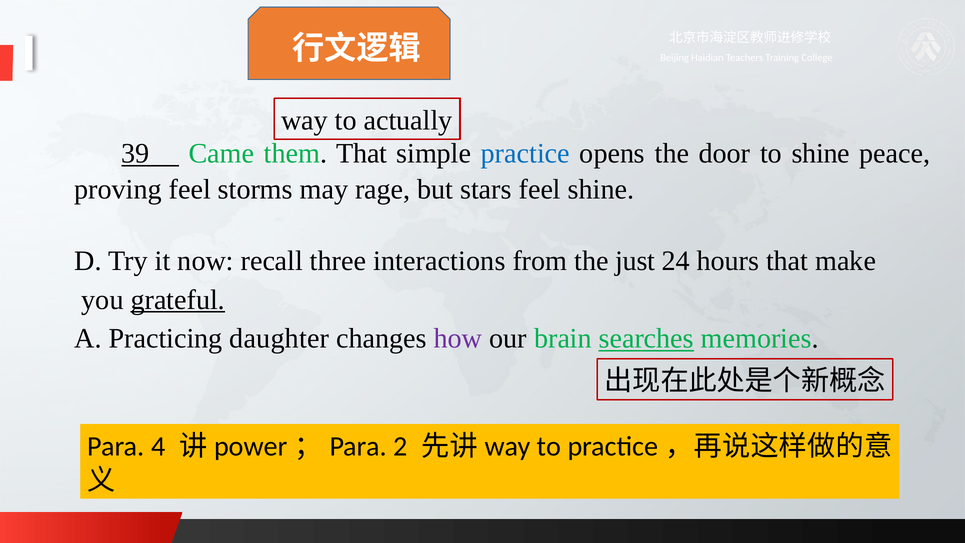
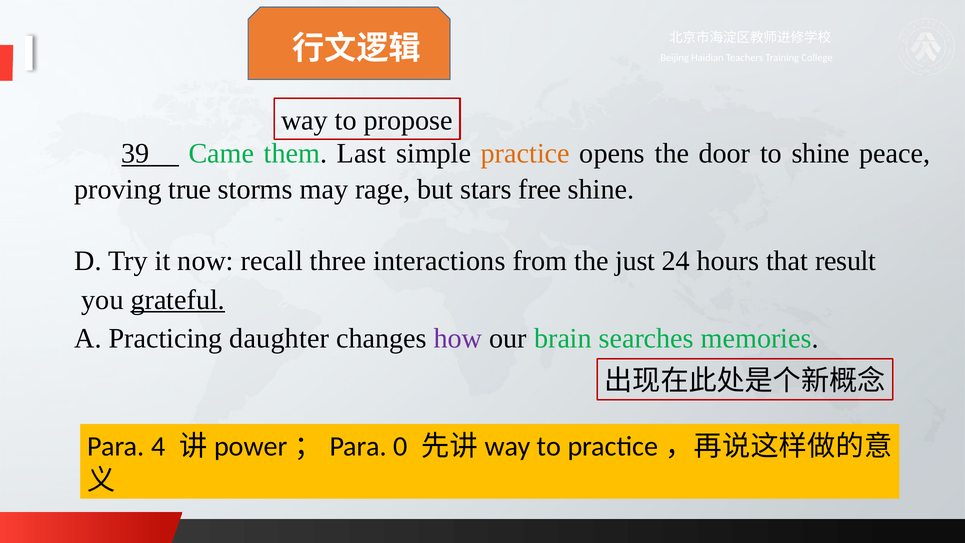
actually: actually -> propose (408, 121)
them That: That -> Last (361, 153)
practice colour: blue -> orange (525, 153)
proving feel: feel -> true (190, 190)
stars feel: feel -> free (540, 190)
make: make -> result (846, 261)
searches underline: present -> none (646, 338)
2: 2 -> 0 (400, 446)
